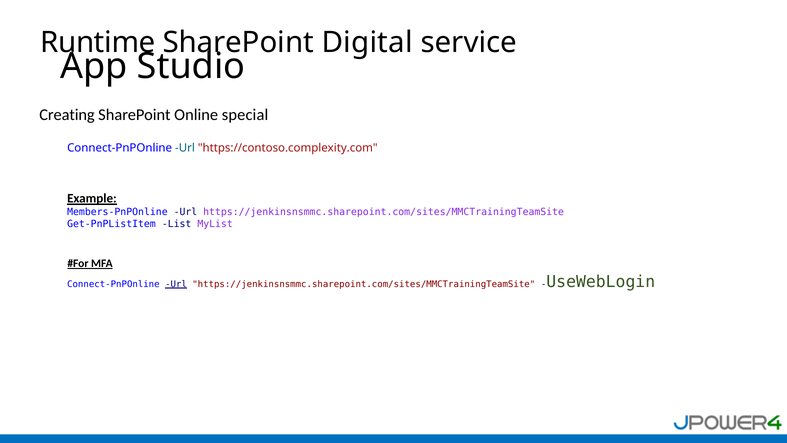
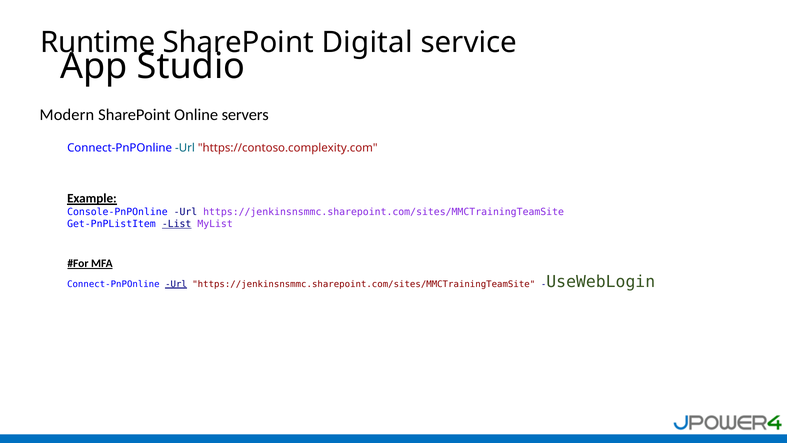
Creating: Creating -> Modern (67, 115)
special: special -> servers (245, 115)
Members-PnPOnline: Members-PnPOnline -> Console-PnPOnline (117, 212)
List underline: none -> present (177, 224)
